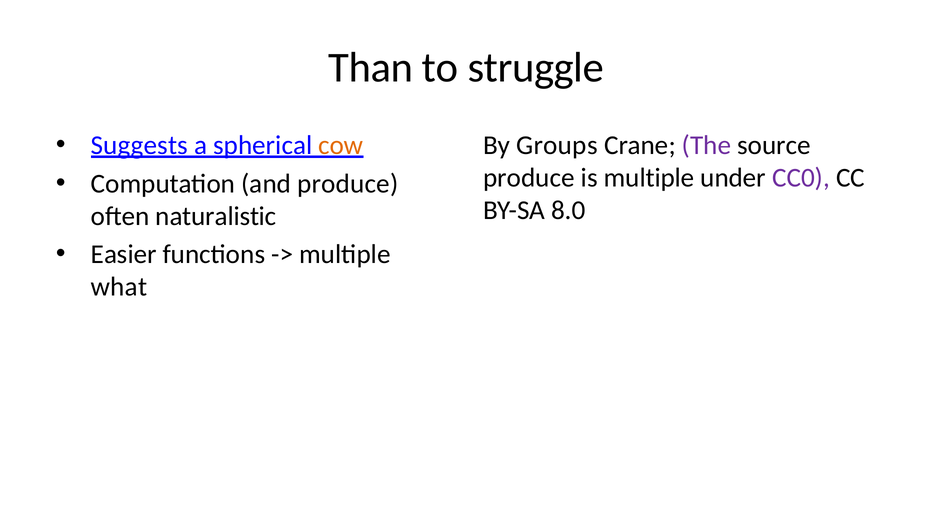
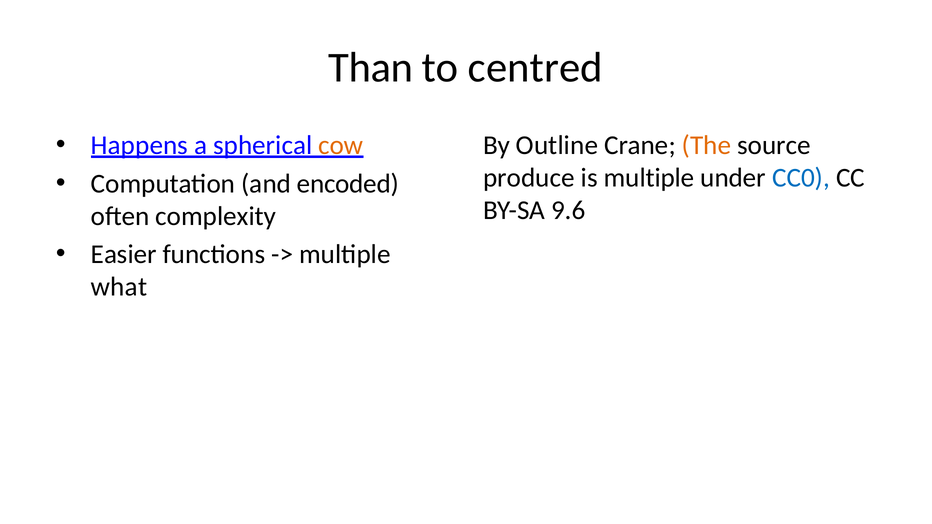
struggle: struggle -> centred (535, 68)
Suggests: Suggests -> Happens (139, 145)
Groups: Groups -> Outline (557, 145)
The colour: purple -> orange (707, 145)
CC0 colour: purple -> blue (801, 178)
and produce: produce -> encoded (348, 184)
8.0: 8.0 -> 9.6 (568, 210)
naturalistic: naturalistic -> complexity (216, 217)
